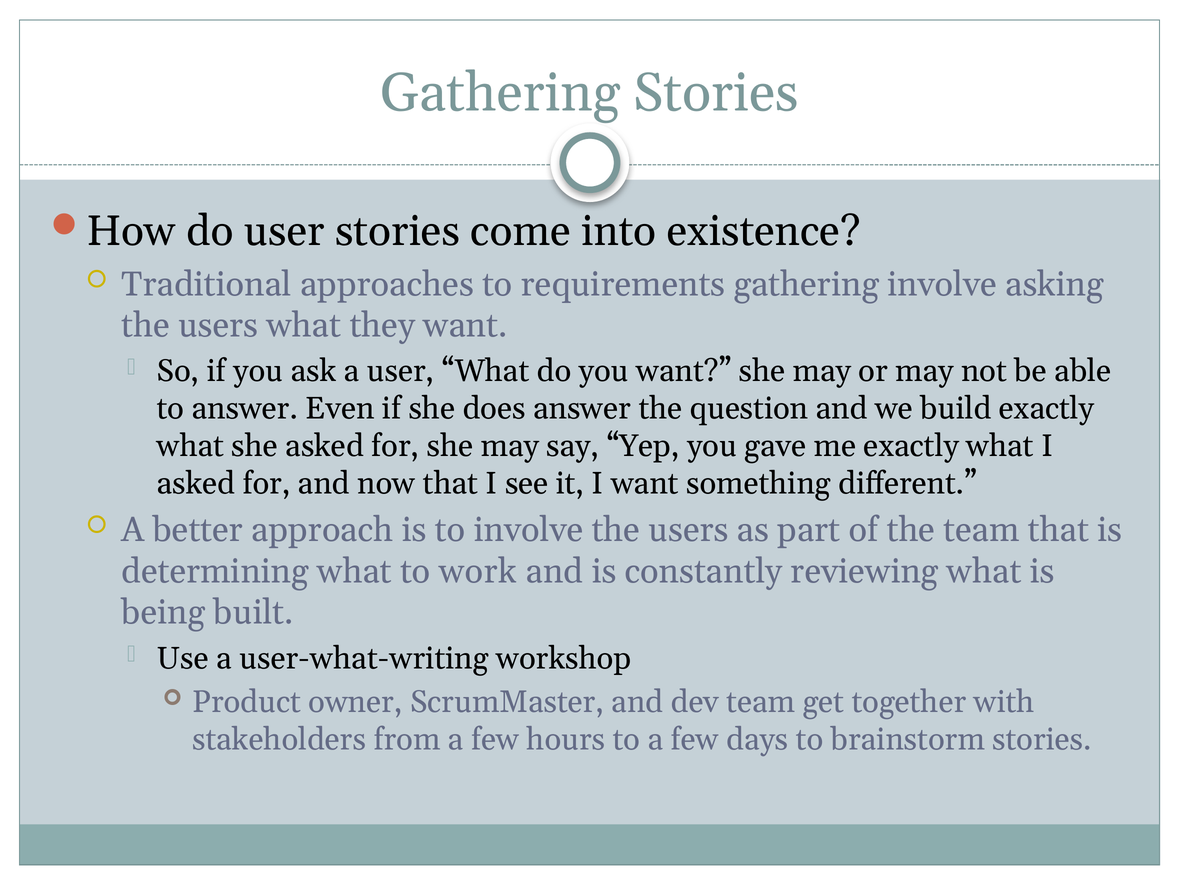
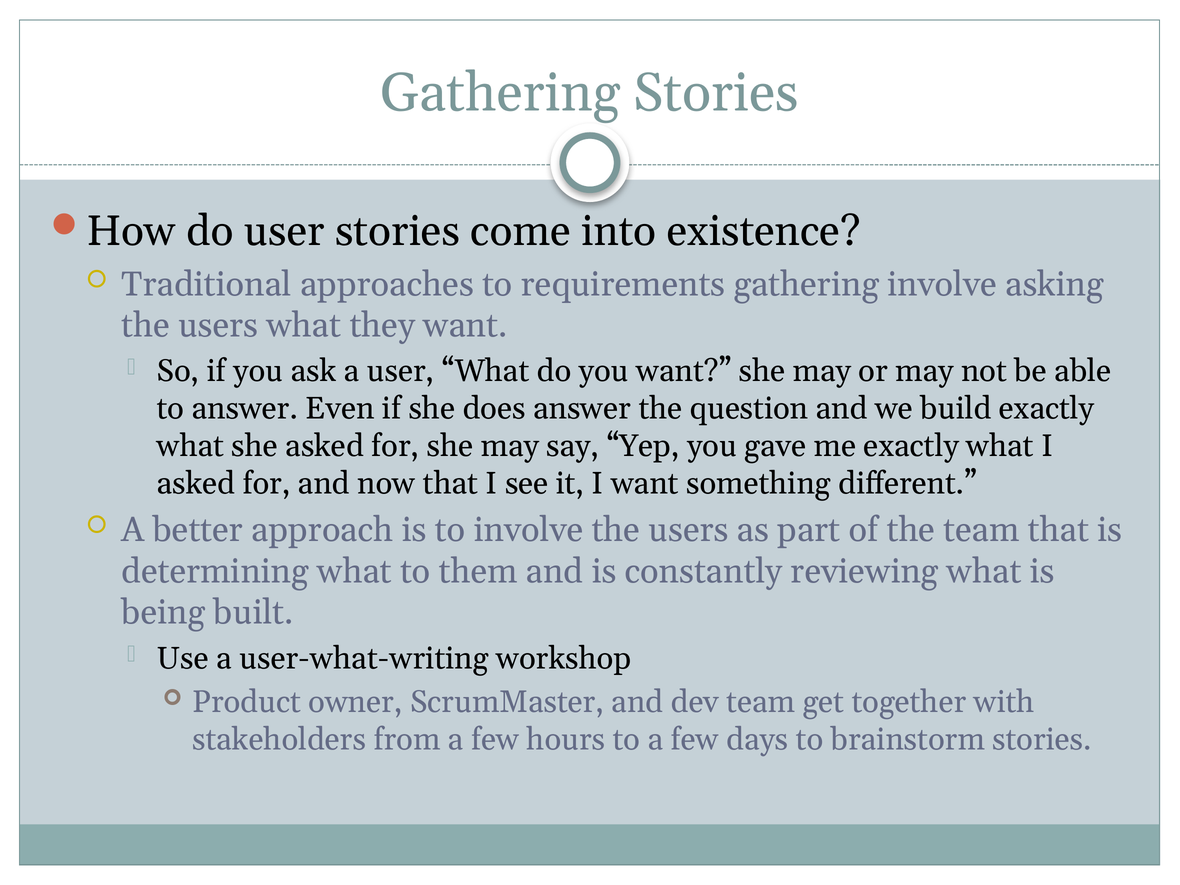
work: work -> them (478, 571)
